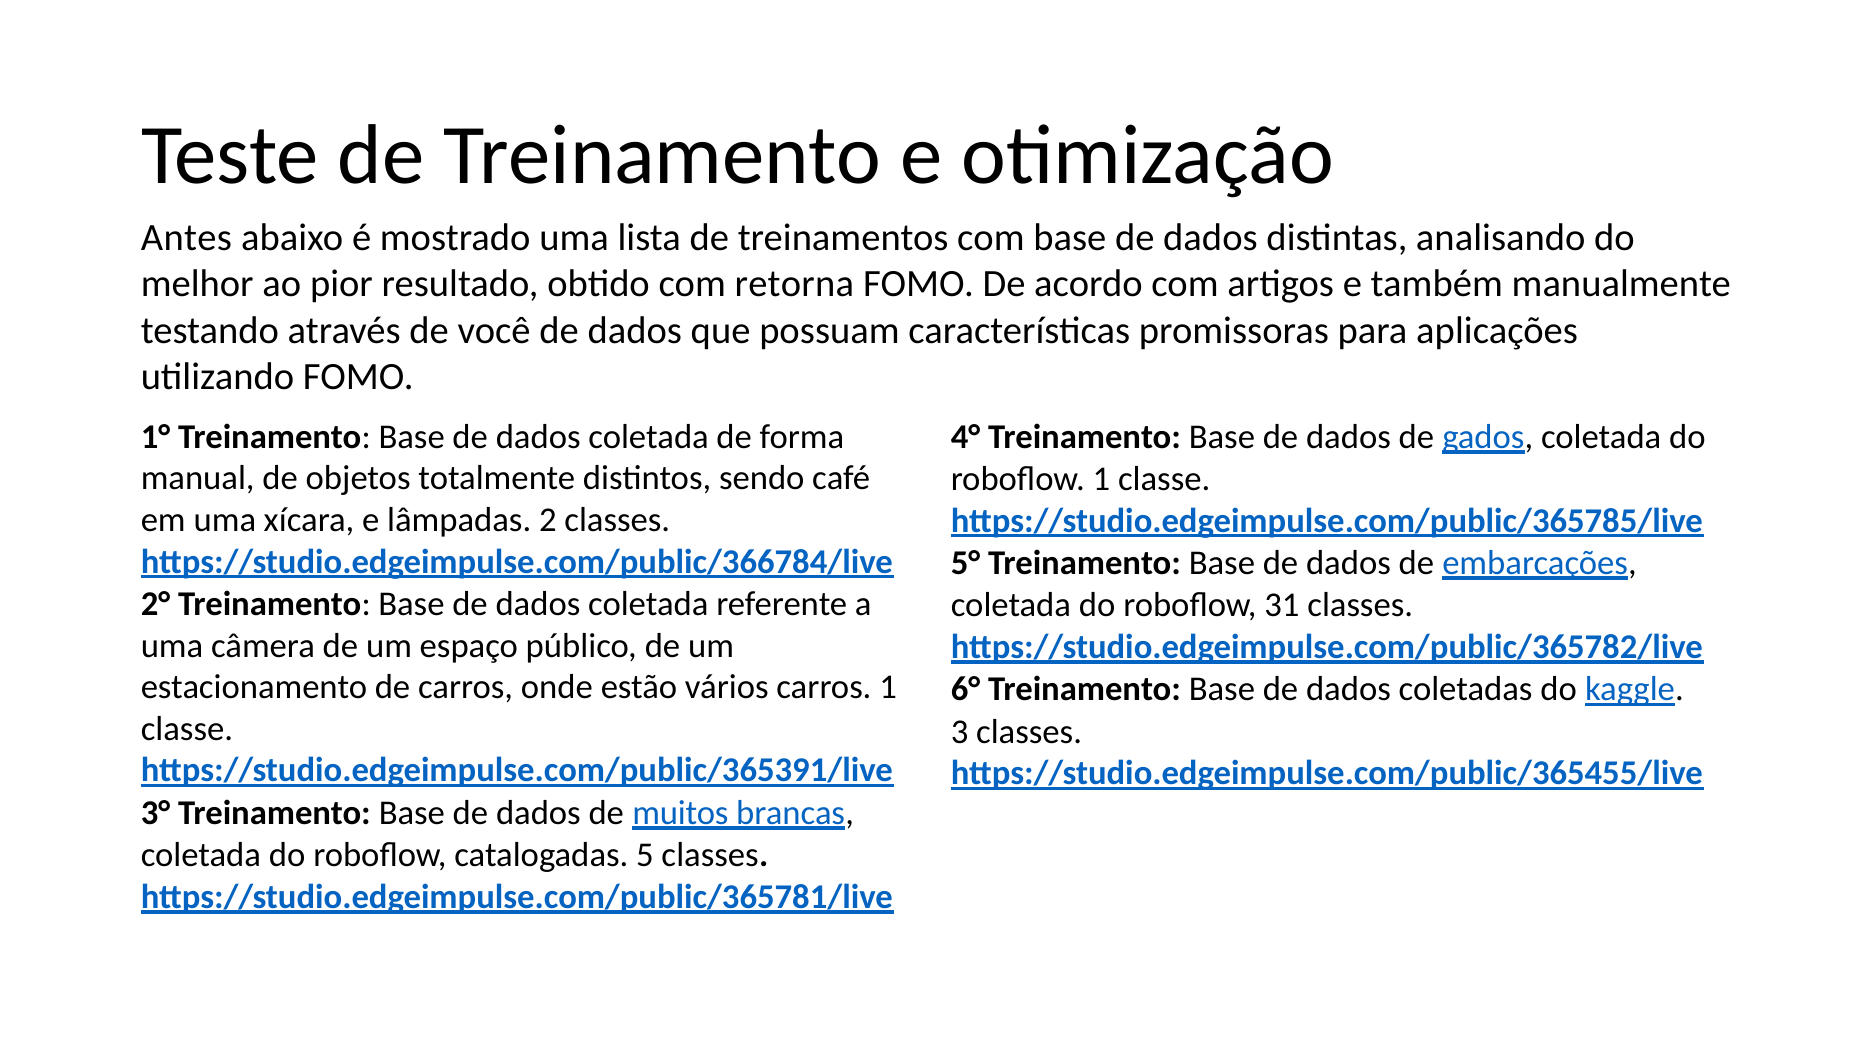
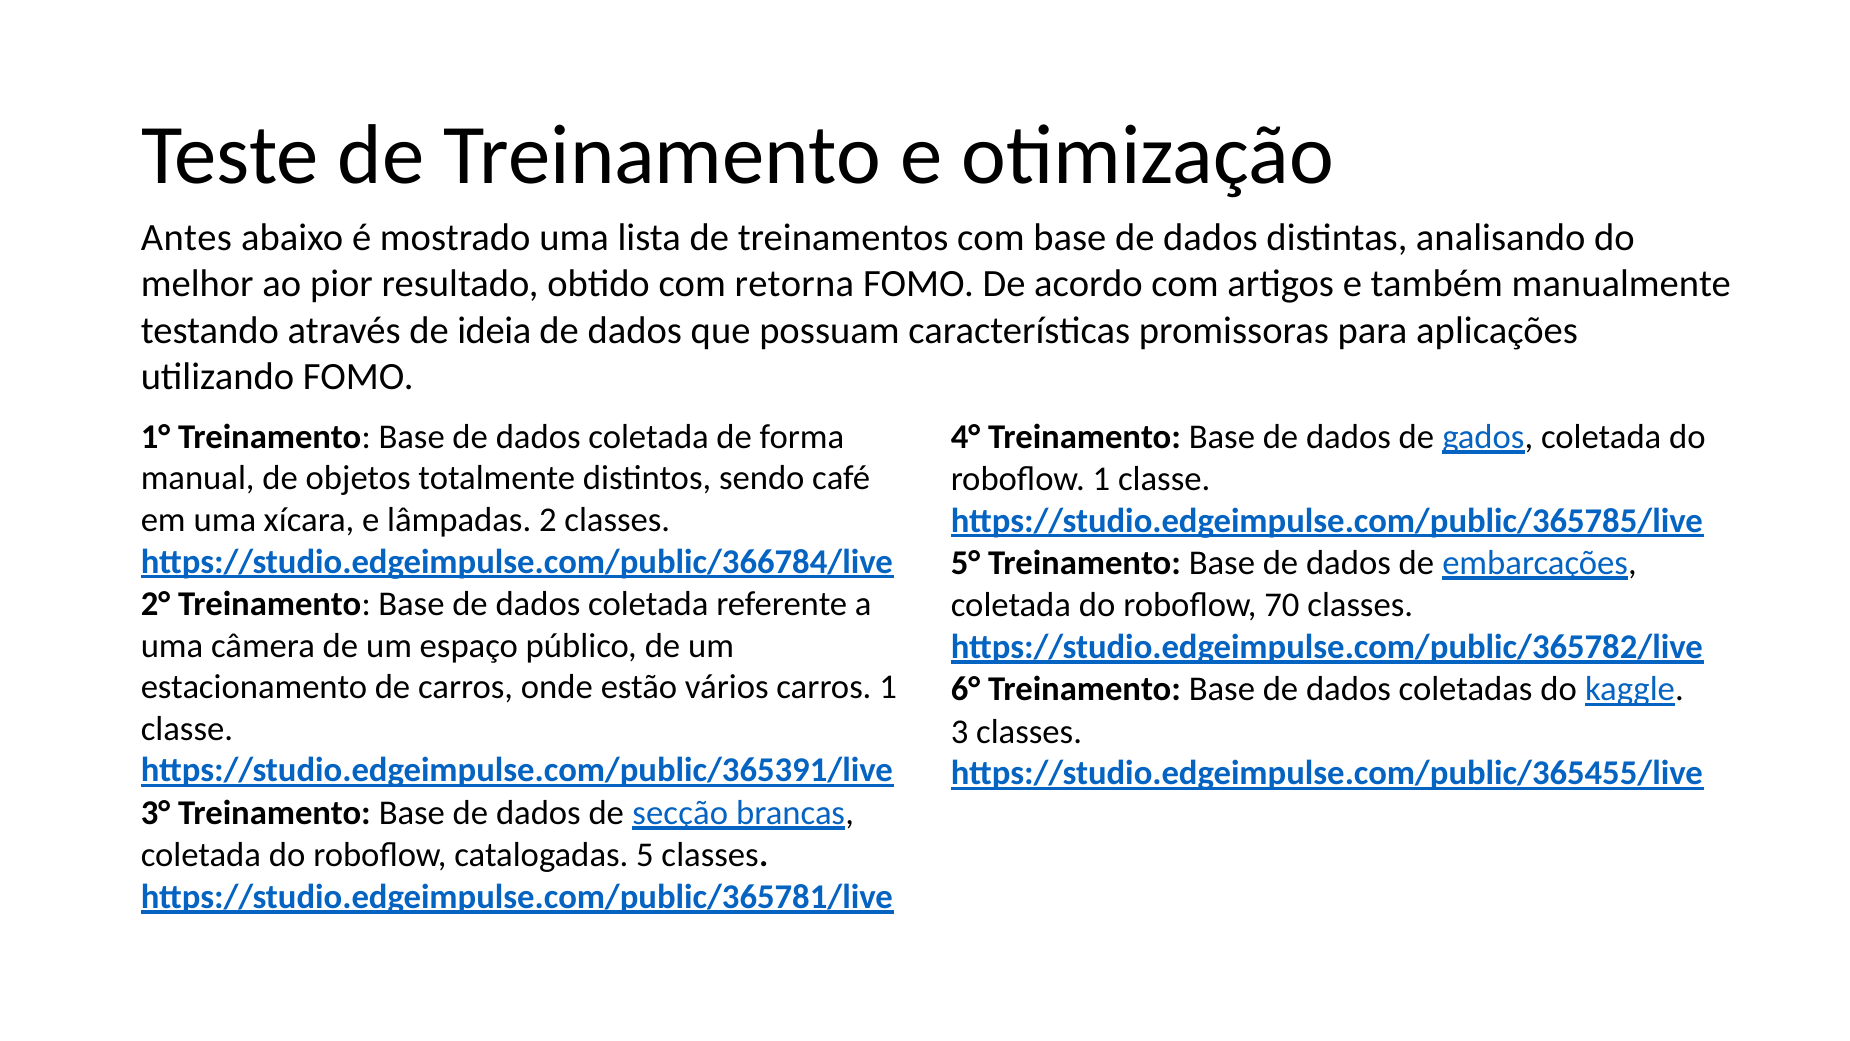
você: você -> ideia (494, 330)
31: 31 -> 70 (1282, 605)
muitos: muitos -> secção (680, 813)
